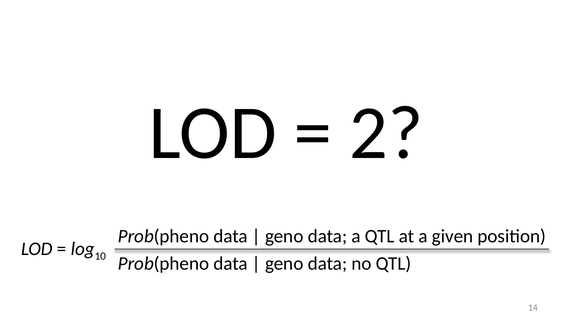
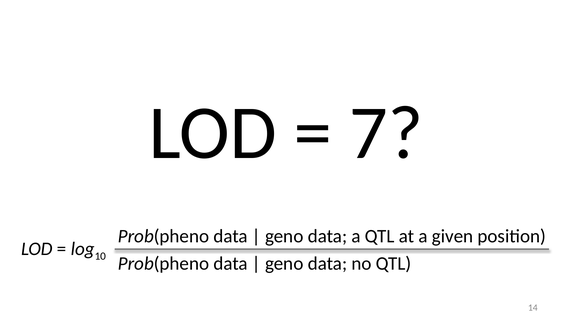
2: 2 -> 7 (386, 133)
